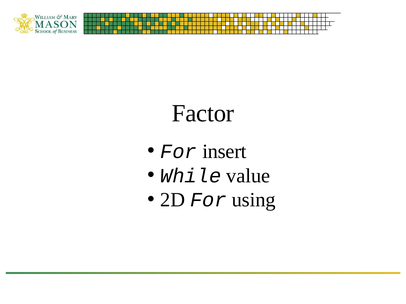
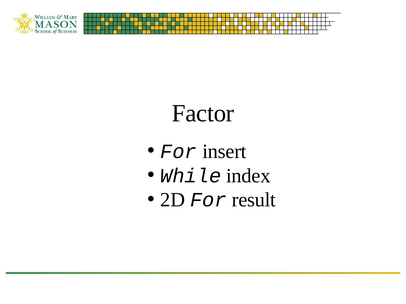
value: value -> index (248, 176)
using: using -> result (254, 200)
